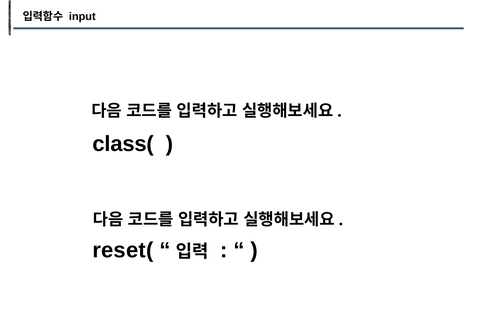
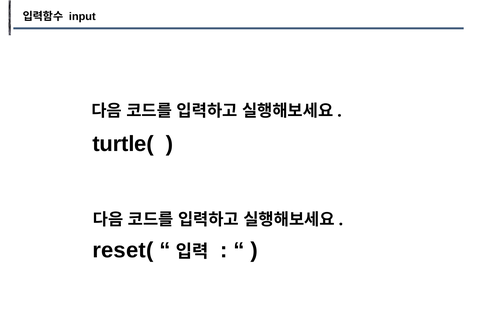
class(: class( -> turtle( (123, 144)
